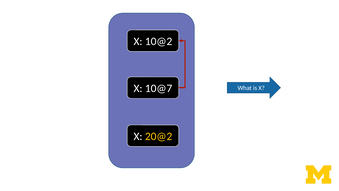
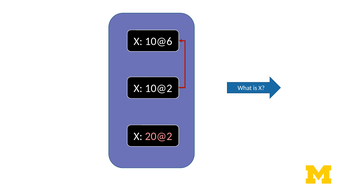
10@2: 10@2 -> 10@6 (159, 41)
10@7: 10@7 -> 10@2 (159, 88)
20@2 colour: yellow -> pink (159, 136)
